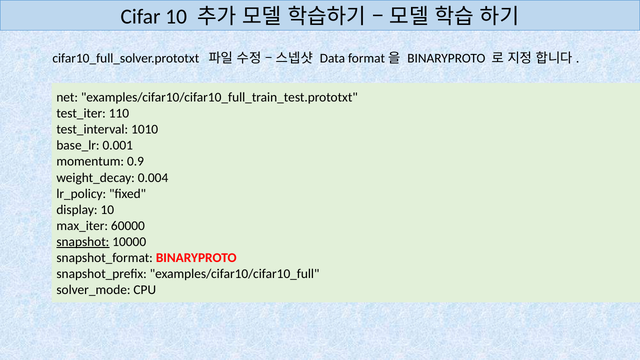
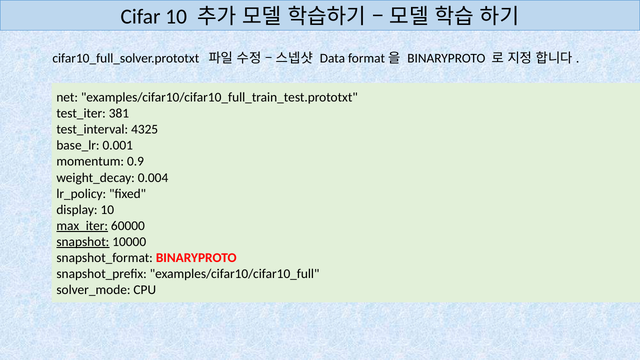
110: 110 -> 381 (119, 114)
1010: 1010 -> 4325 (145, 130)
max_iter underline: none -> present (82, 226)
